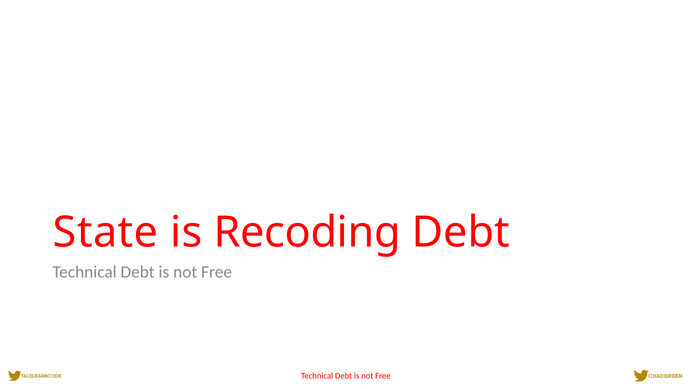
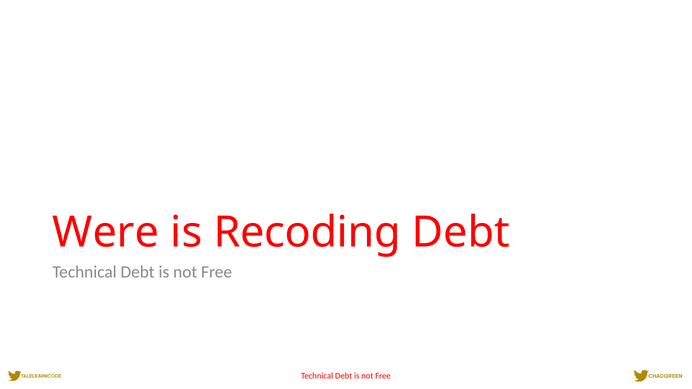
State: State -> Were (106, 233)
